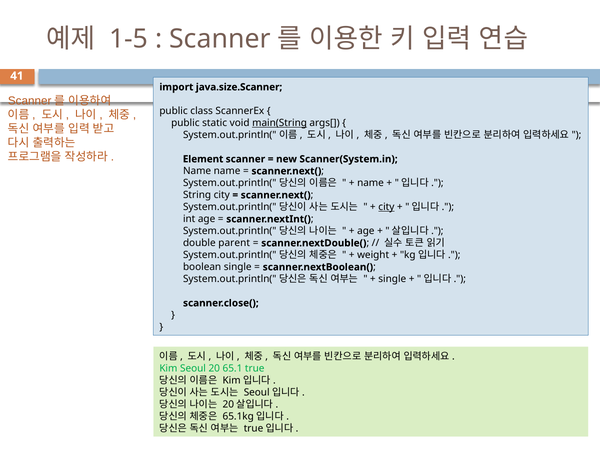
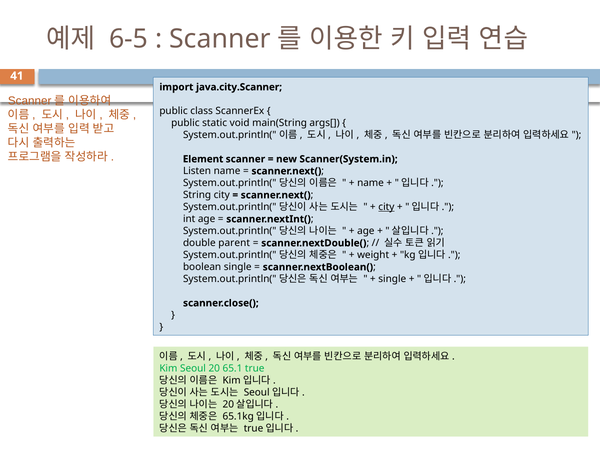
1-5: 1-5 -> 6-5 (129, 39)
java.size.Scanner: java.size.Scanner -> java.city.Scanner (239, 87)
main(String underline: present -> none (280, 123)
Name: Name -> Listen (197, 171)
